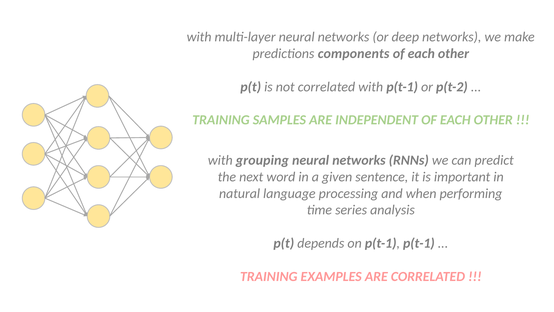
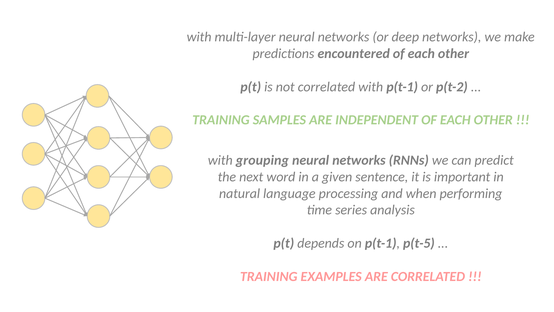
components: components -> encountered (354, 53)
p(t-1 p(t-1: p(t-1 -> p(t-5 (419, 243)
